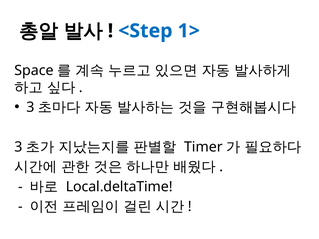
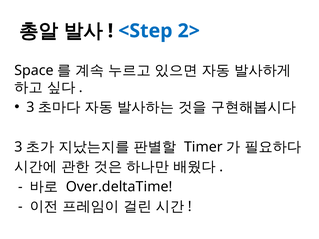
1>: 1> -> 2> (189, 31)
Local.deltaTime: Local.deltaTime -> Over.deltaTime (119, 187)
